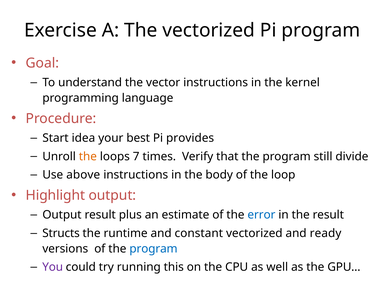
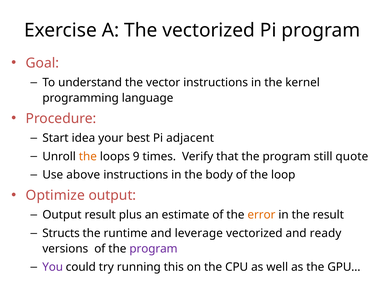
provides: provides -> adjacent (190, 138)
7: 7 -> 9 (136, 157)
divide: divide -> quote (352, 157)
Highlight: Highlight -> Optimize (55, 195)
error colour: blue -> orange (261, 215)
constant: constant -> leverage (199, 233)
program colour: blue -> purple (153, 249)
